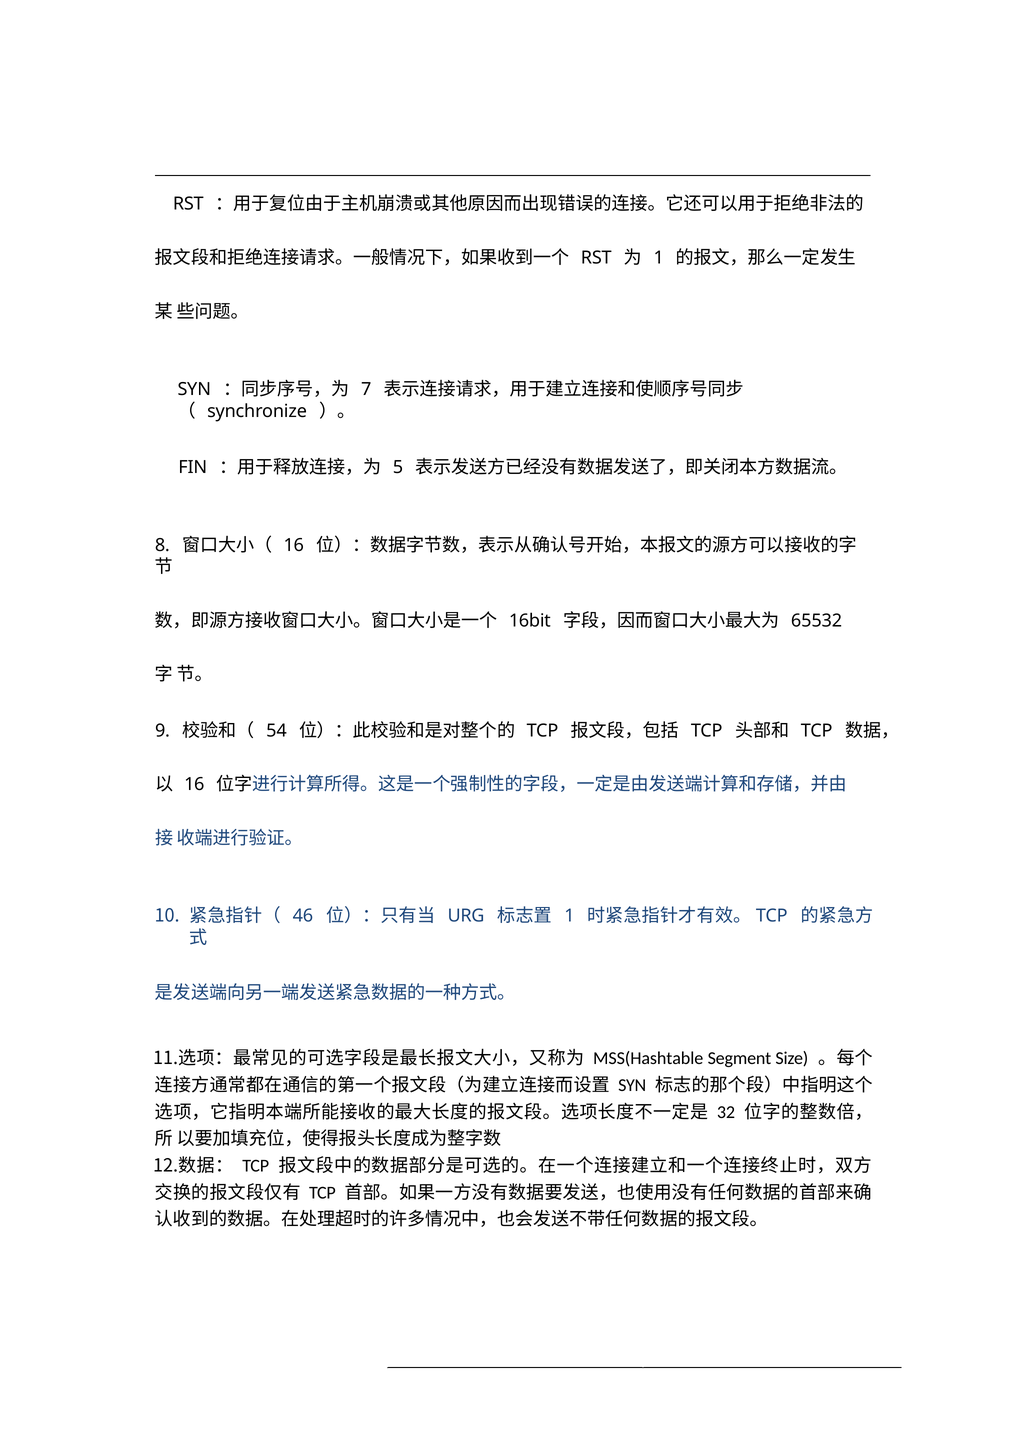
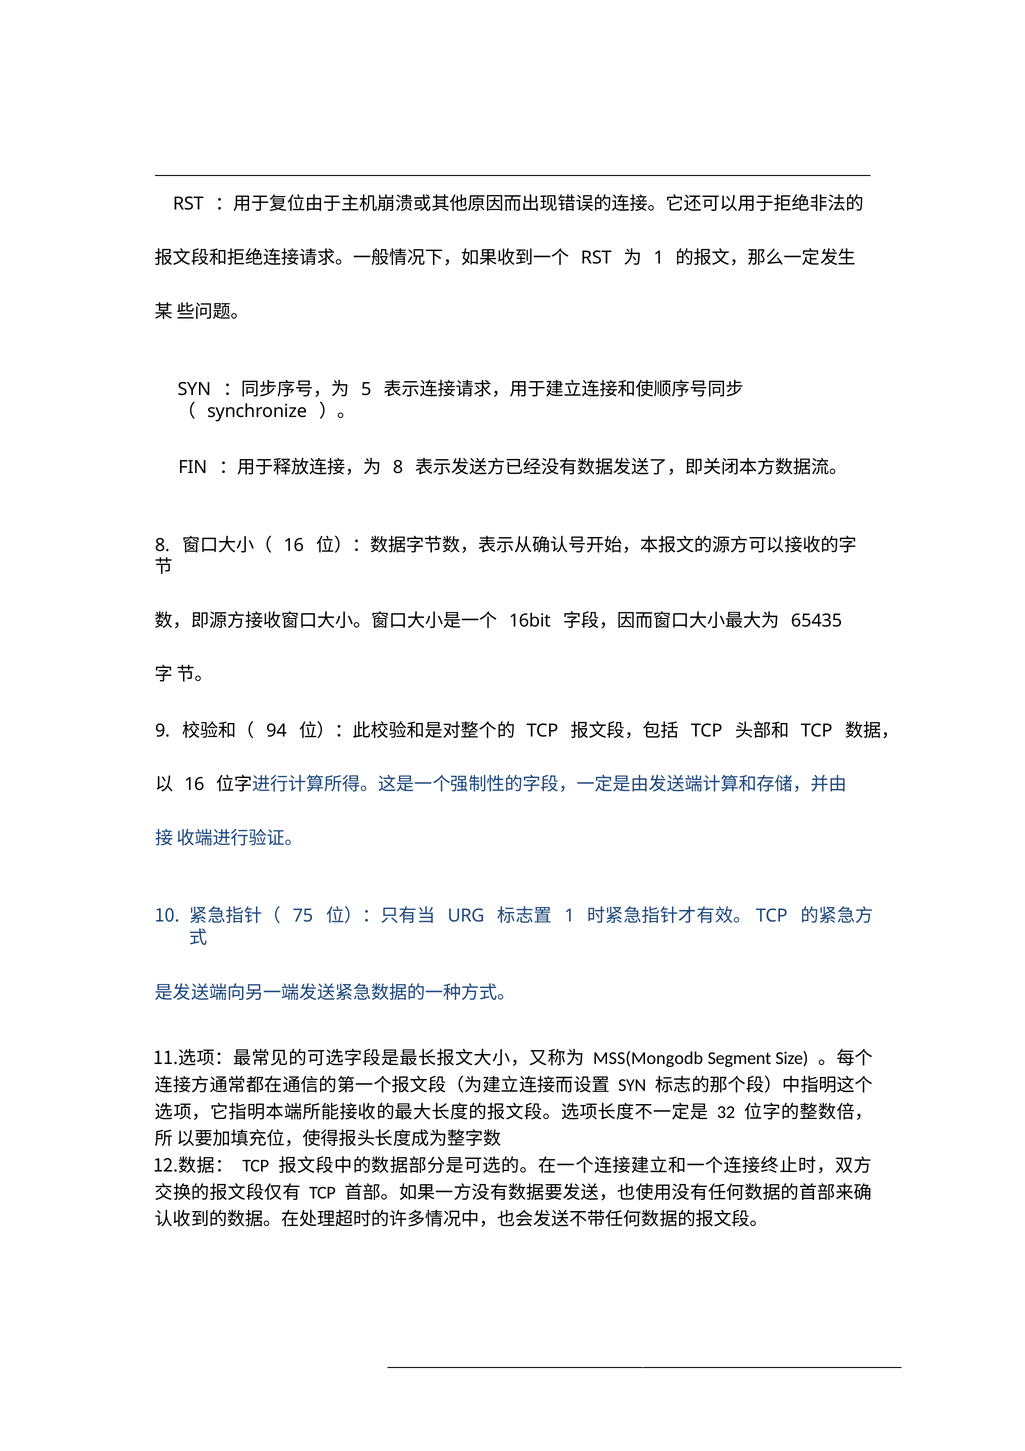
7: 7 -> 5 (366, 389)
5: 5 -> 8 (398, 467)
65532: 65532 -> 65435 (817, 620)
54: 54 -> 94 (276, 730)
46: 46 -> 75 (303, 916)
MSS(Hashtable: MSS(Hashtable -> MSS(Mongodb (648, 1058)
